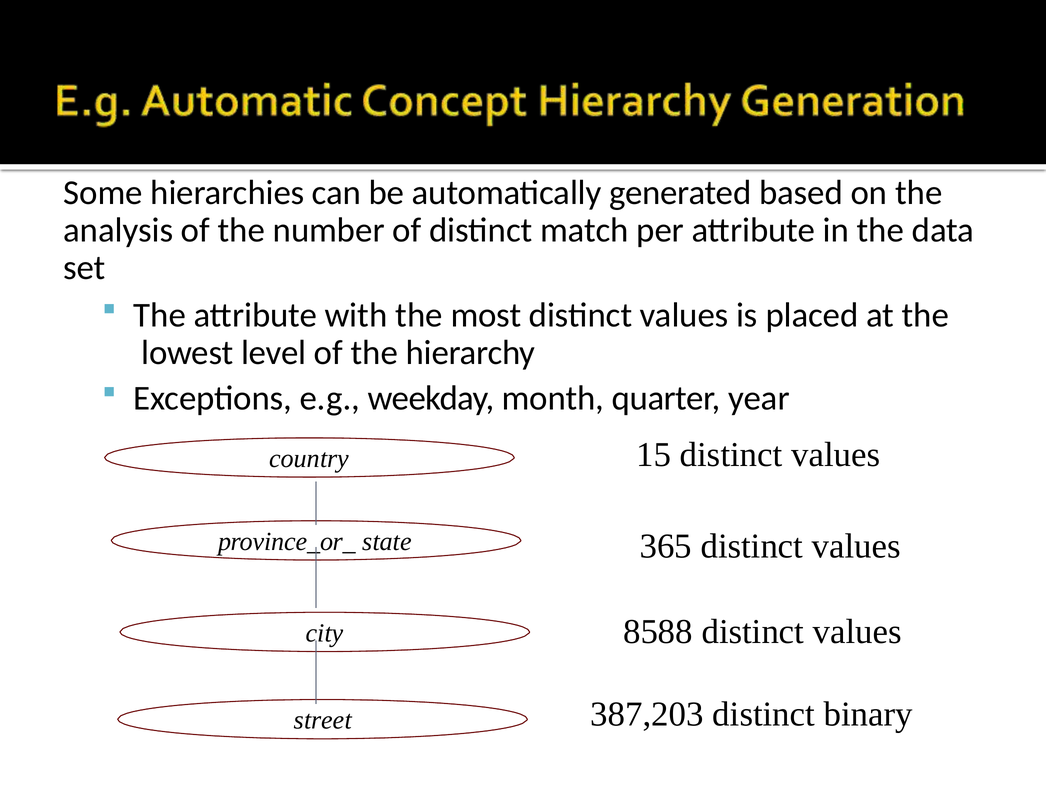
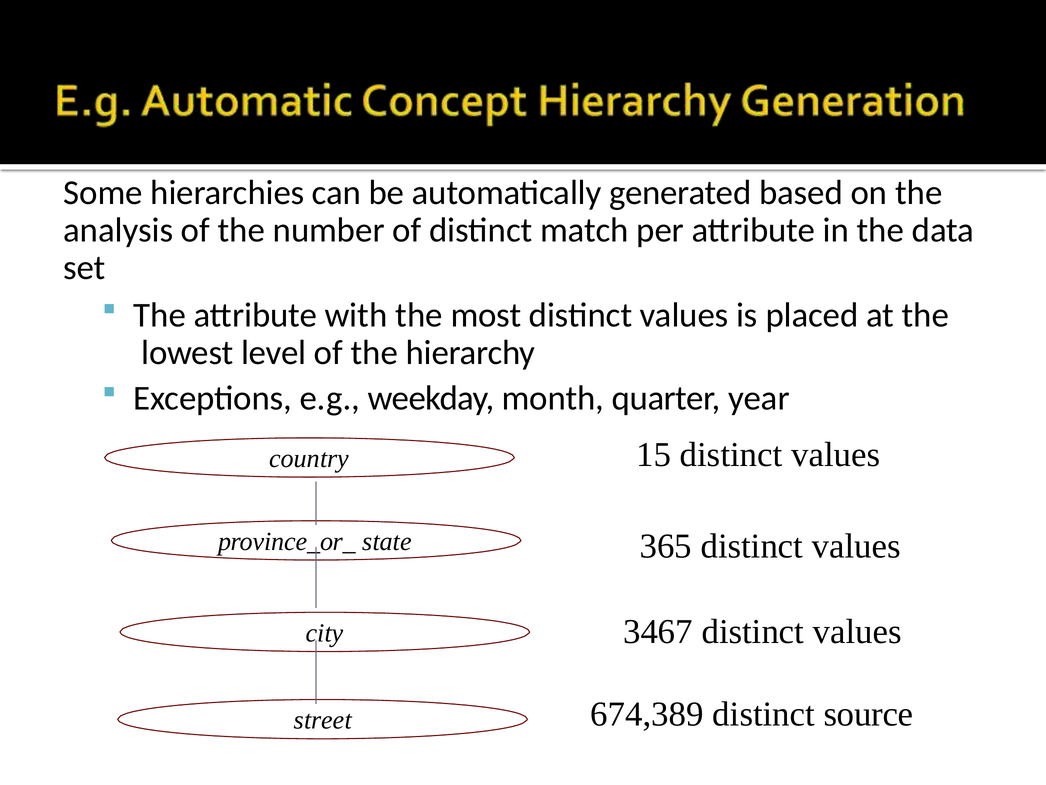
8588: 8588 -> 3467 (658, 631)
387,203: 387,203 -> 674,389 (647, 714)
binary: binary -> source (868, 714)
